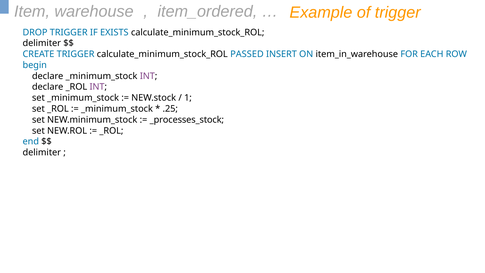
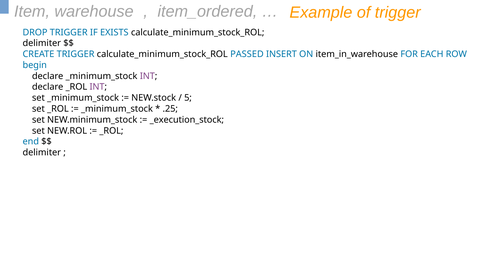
1: 1 -> 5 (188, 98)
_processes_stock: _processes_stock -> _execution_stock (187, 120)
